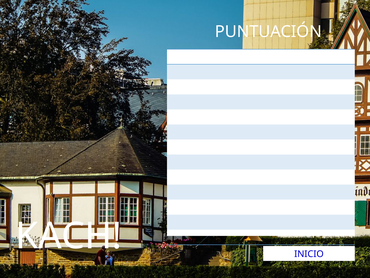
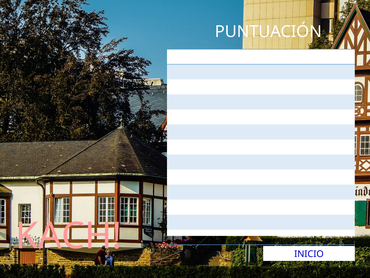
KACH colour: white -> pink (69, 236)
